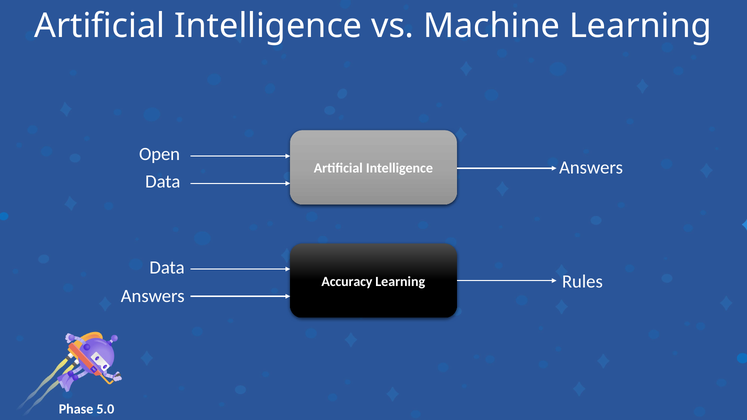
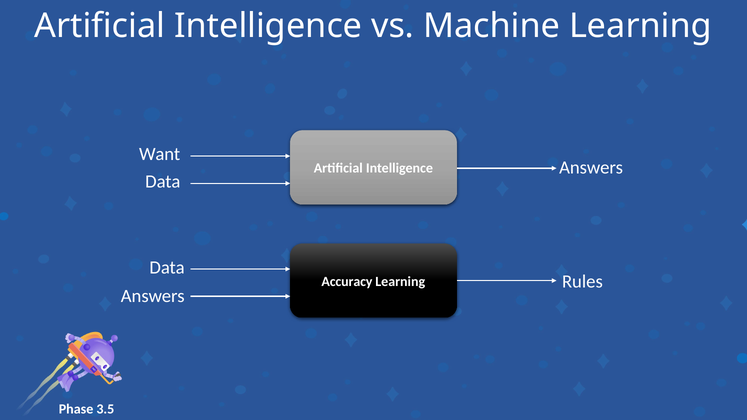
Open: Open -> Want (160, 154)
5.0: 5.0 -> 3.5 (105, 409)
